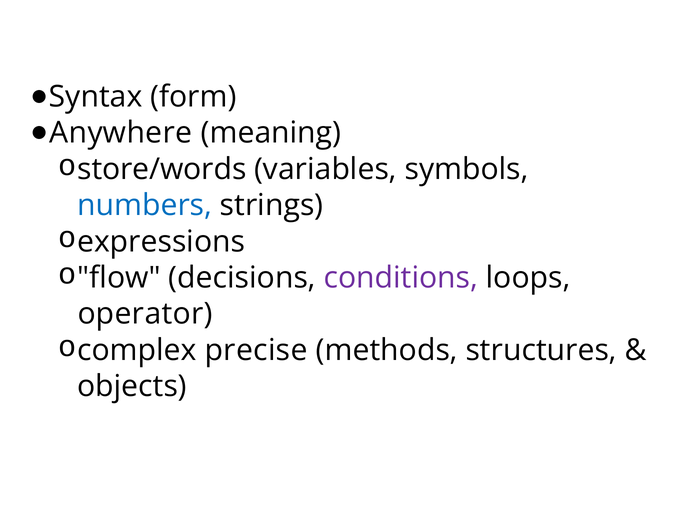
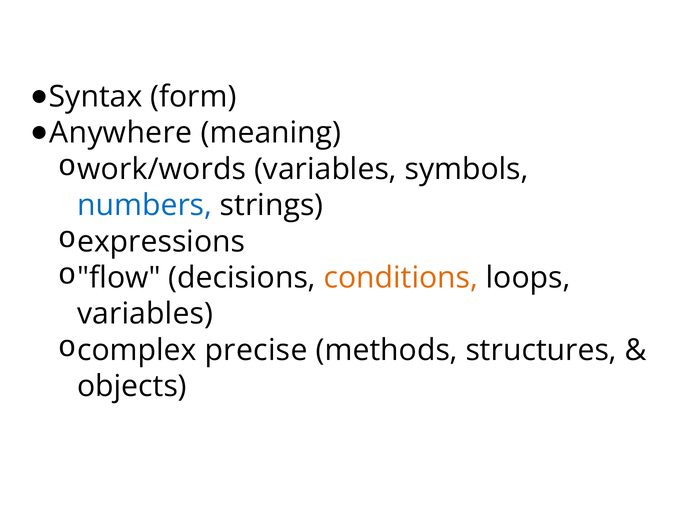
store/words: store/words -> work/words (162, 169)
conditions colour: purple -> orange (401, 278)
operator: operator -> variables (145, 314)
